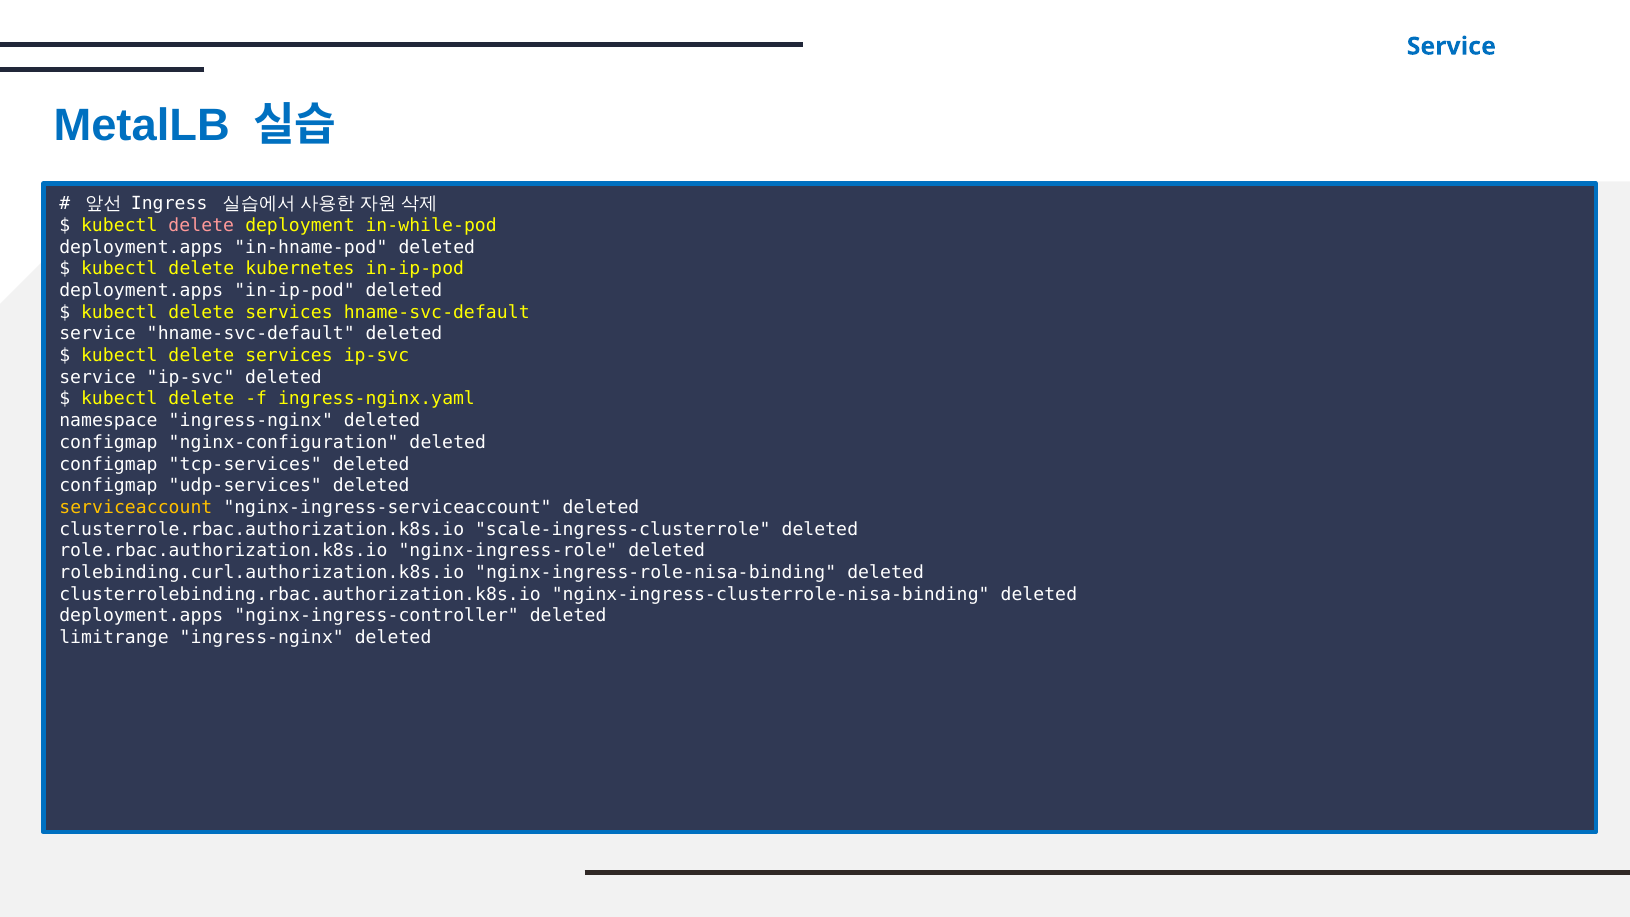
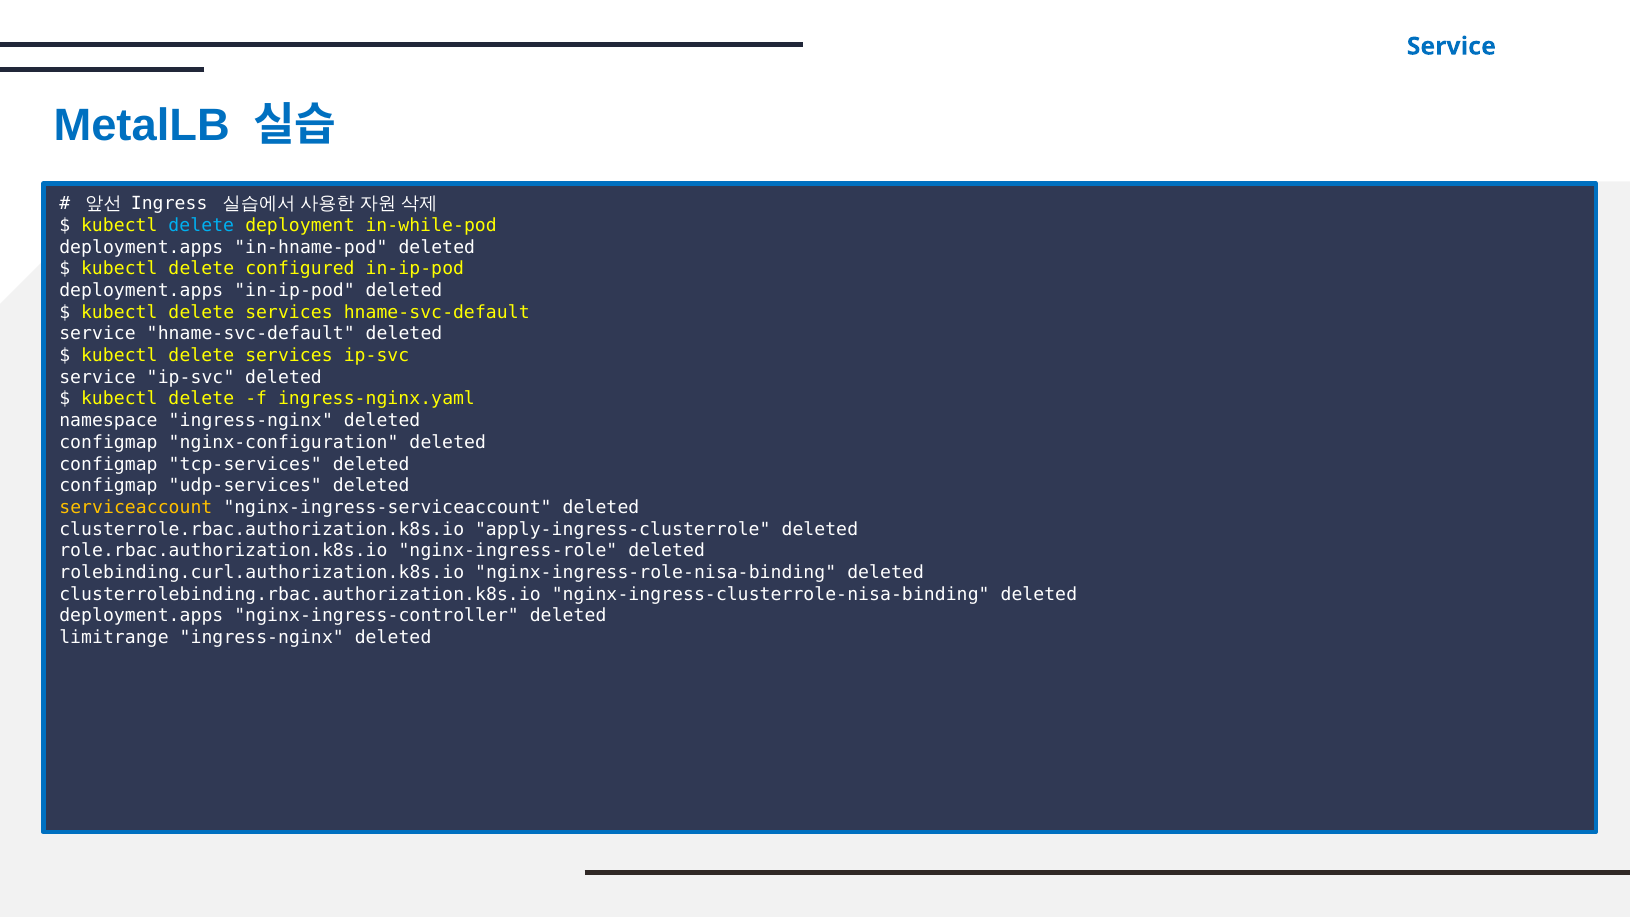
delete colour: pink -> light blue (201, 225)
kubernetes: kubernetes -> configured (300, 269)
scale-ingress-clusterrole: scale-ingress-clusterrole -> apply-ingress-clusterrole (623, 529)
